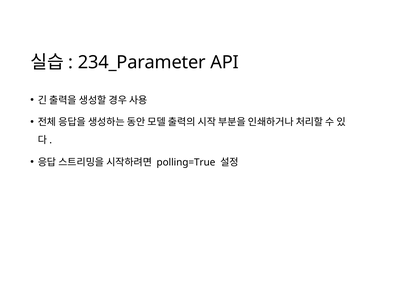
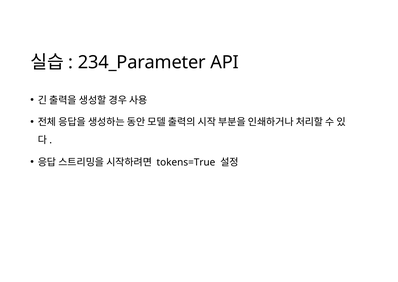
polling=True: polling=True -> tokens=True (186, 162)
